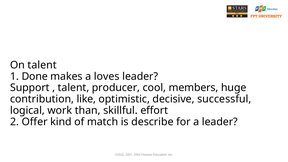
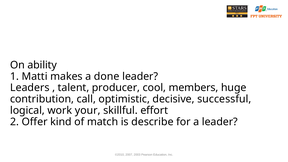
On talent: talent -> ability (42, 65)
Done: Done -> Matti (35, 76)
loves: loves -> done (107, 76)
Support: Support -> Leaders (30, 88)
like: like -> call (86, 99)
than: than -> your (88, 110)
